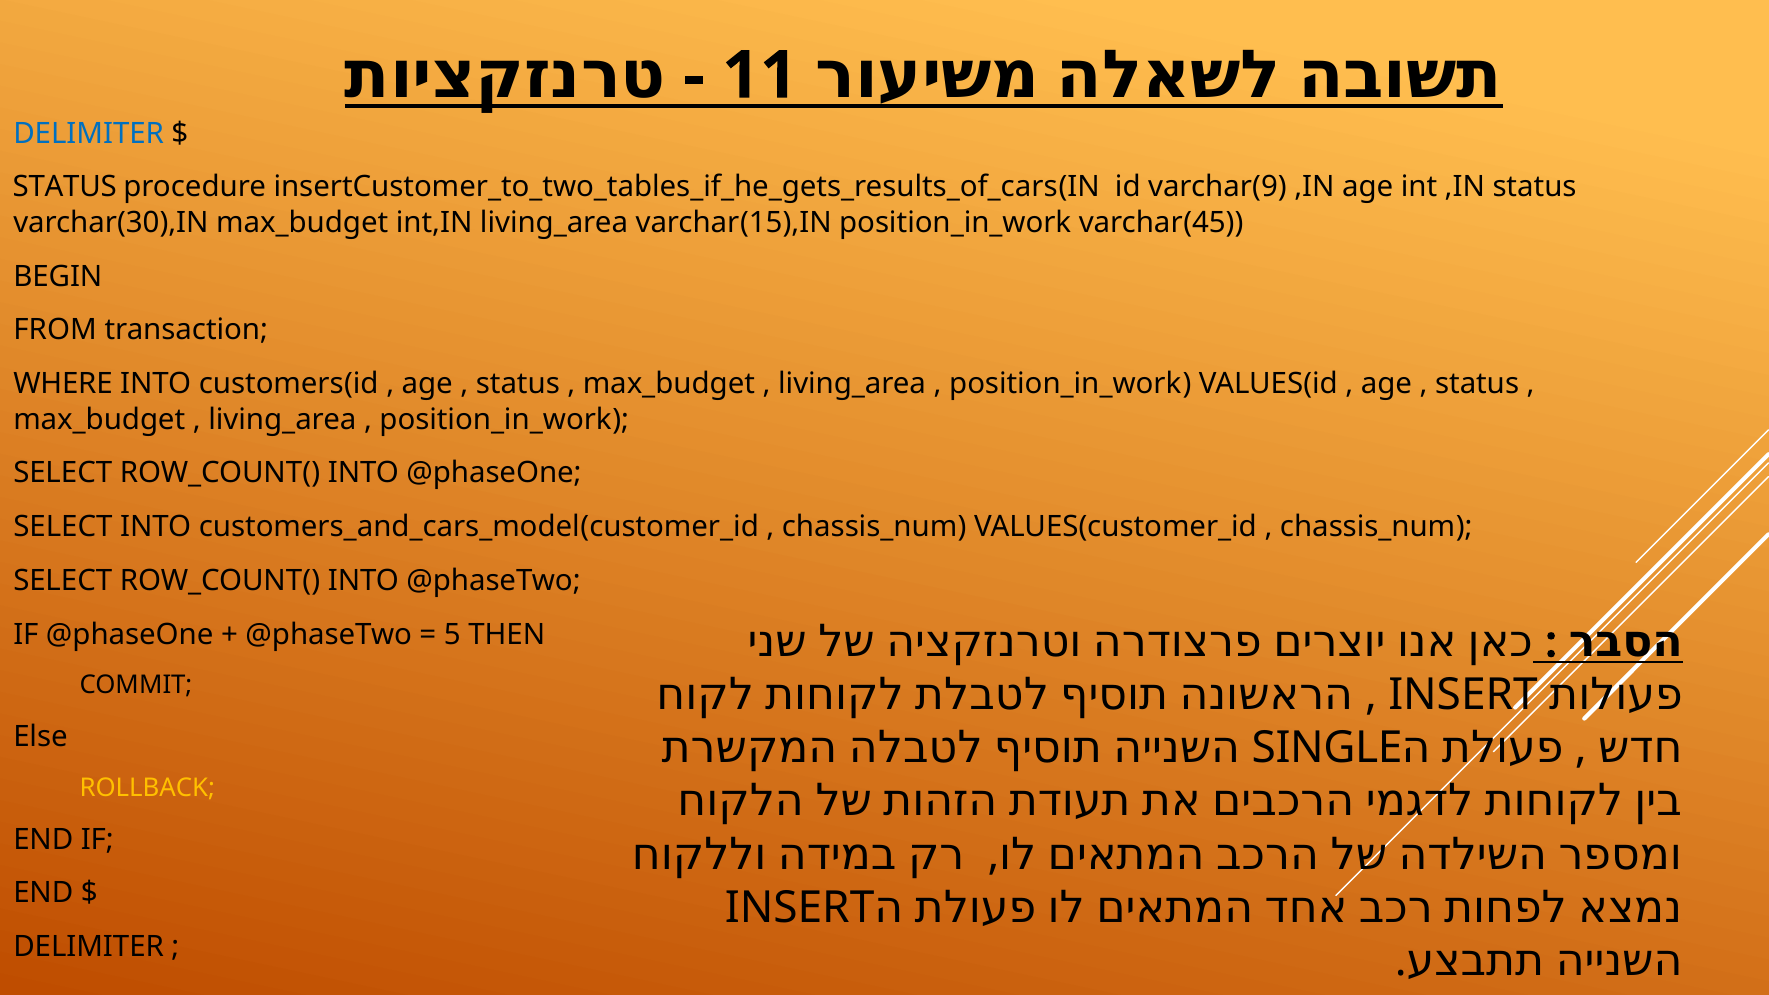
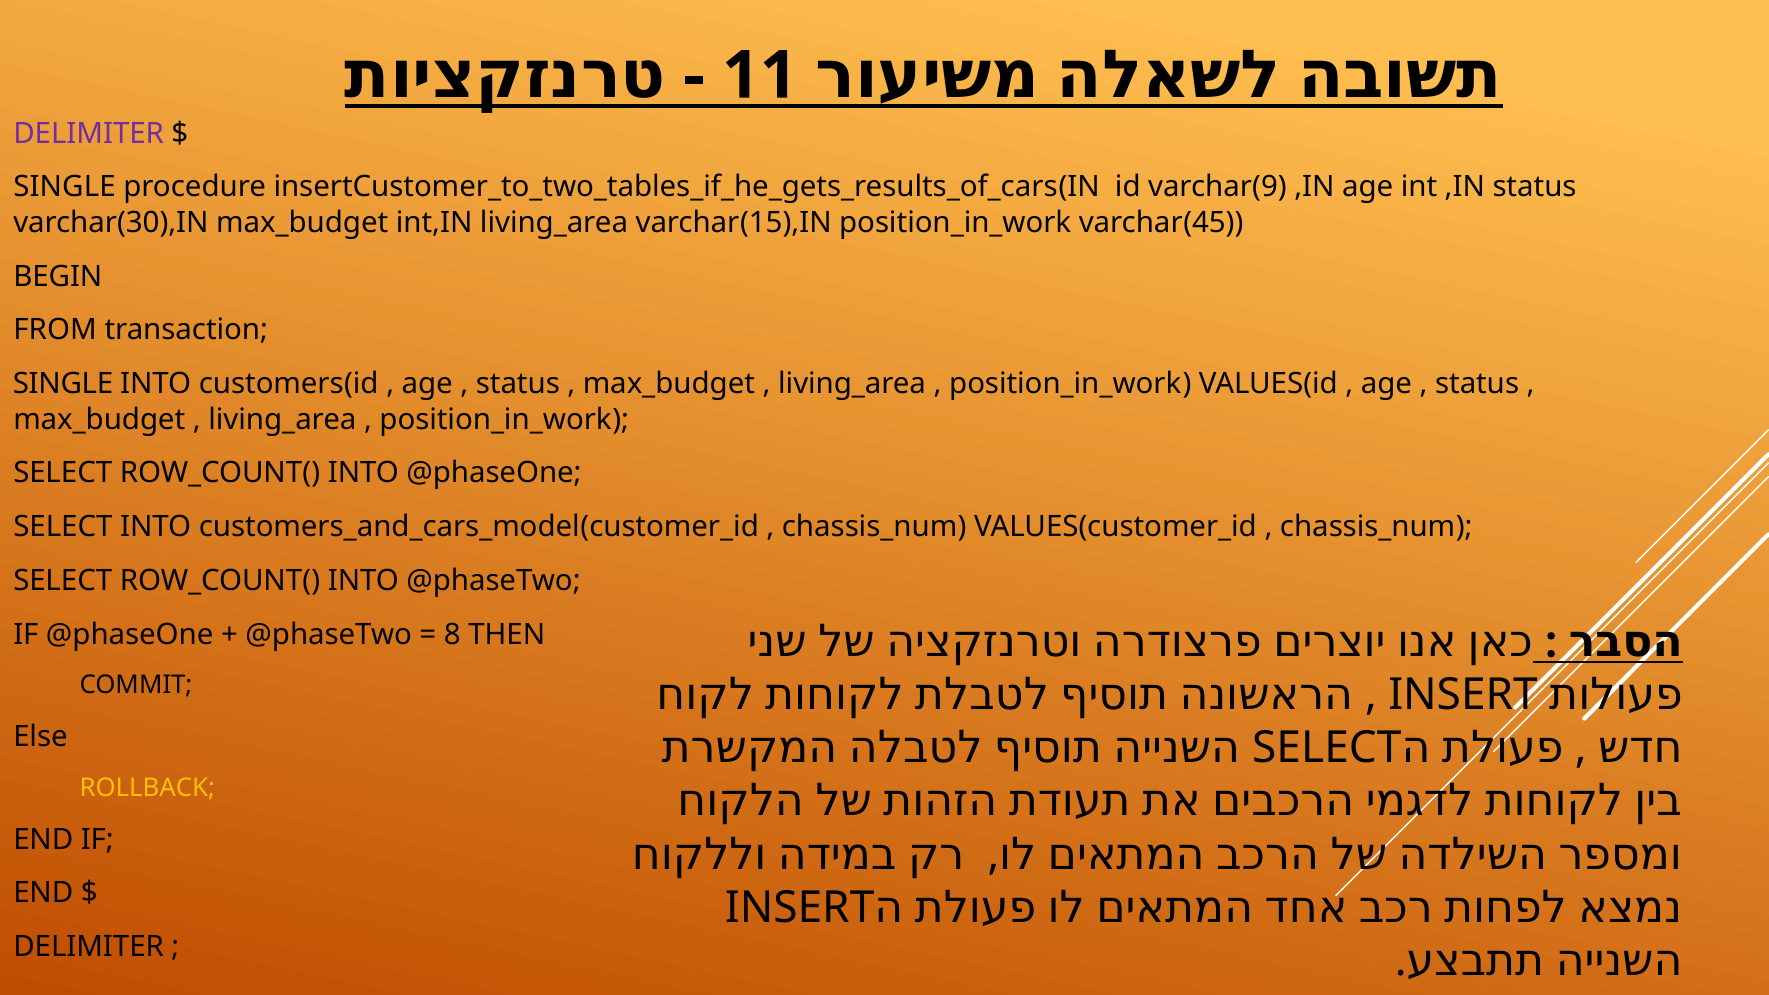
DELIMITER colour: blue -> purple (89, 133)
STATUS: STATUS -> SINGLE (64, 187)
WHERE: WHERE -> SINGLE (63, 384)
5: 5 -> 8 (452, 635)
SINGLE: SINGLE -> SELECT (1327, 748)
